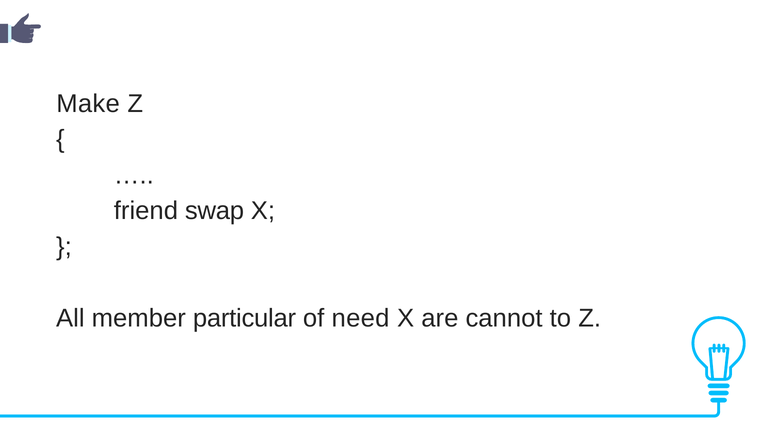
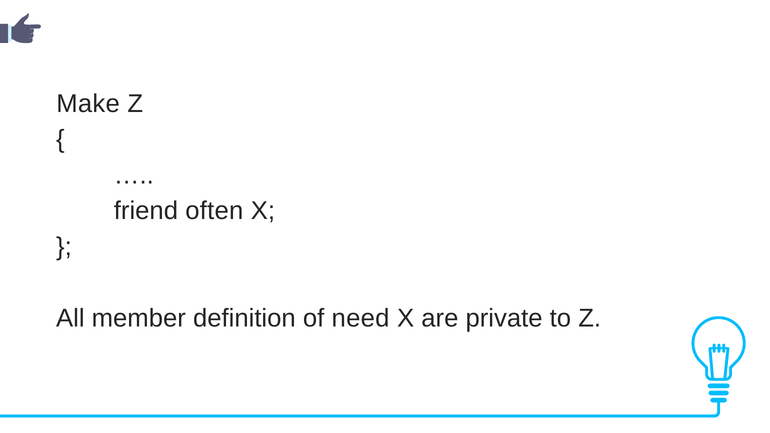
swap: swap -> often (214, 211)
particular: particular -> definition (244, 318)
cannot: cannot -> private (504, 318)
